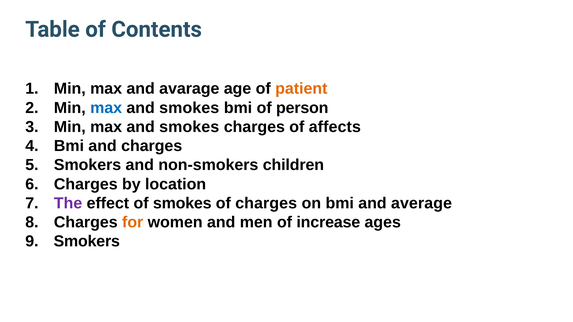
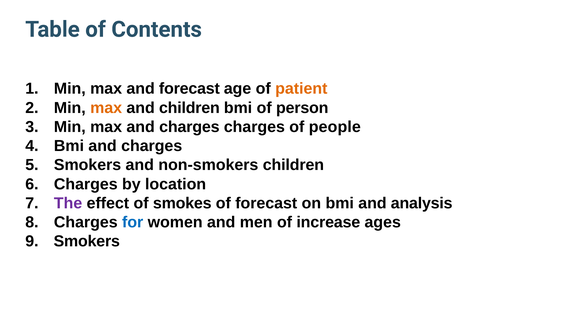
and avarage: avarage -> forecast (189, 89)
max colour: blue -> orange (106, 108)
smokes: smokes -> children (189, 108)
smokes: smokes -> charges (189, 127)
affects: affects -> people (335, 127)
of charges: charges -> forecast (266, 203)
average: average -> analysis (422, 203)
for colour: orange -> blue (133, 223)
